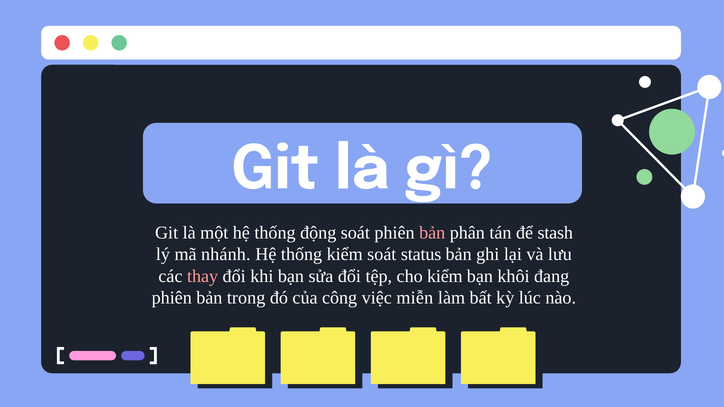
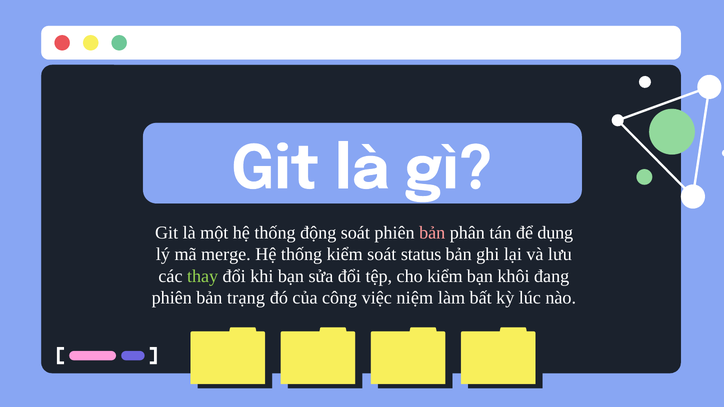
stash: stash -> dụng (555, 233)
nhánh: nhánh -> merge (226, 255)
thay colour: pink -> light green (203, 276)
trong: trong -> trạng (246, 298)
miễn: miễn -> niệm (415, 298)
